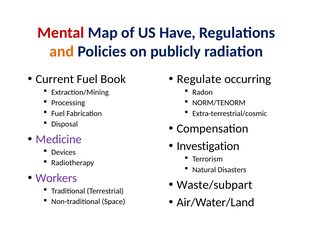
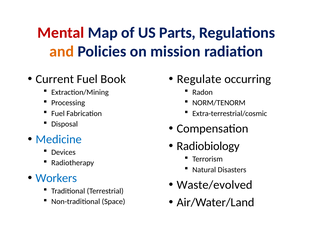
Have: Have -> Parts (177, 33)
publicly: publicly -> mission (175, 51)
Medicine colour: purple -> blue (59, 140)
Investigation: Investigation -> Radiobiology (208, 146)
Workers colour: purple -> blue (56, 178)
Waste/subpart: Waste/subpart -> Waste/evolved (215, 185)
